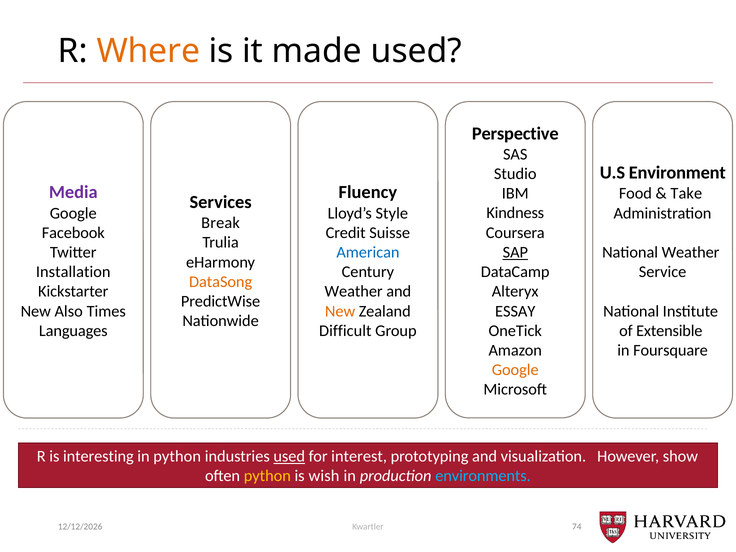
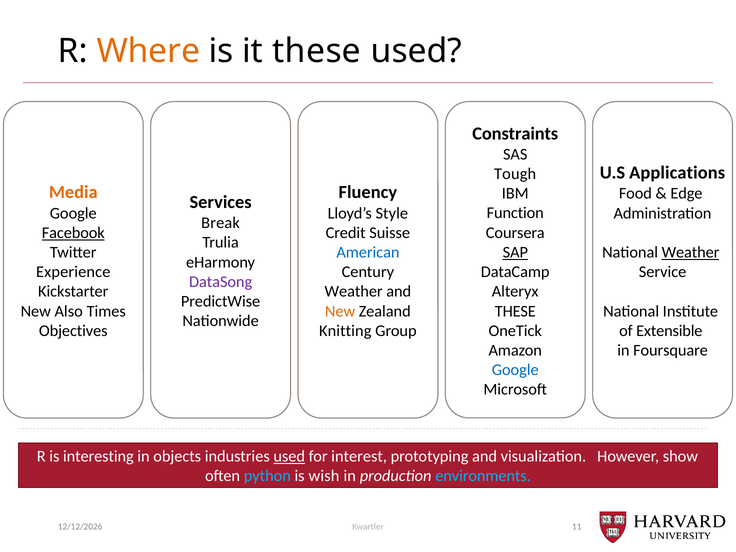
it made: made -> these (317, 51)
Perspective: Perspective -> Constraints (515, 133)
Environment: Environment -> Applications (677, 173)
Studio: Studio -> Tough (515, 174)
Media colour: purple -> orange (73, 192)
Take: Take -> Edge (686, 194)
Kindness: Kindness -> Function (515, 213)
Facebook underline: none -> present (73, 233)
Weather underline: none -> present (691, 252)
Installation: Installation -> Experience (73, 272)
DataSong colour: orange -> purple (221, 282)
ESSAY: ESSAY -> THESE (515, 311)
Languages: Languages -> Objectives (73, 331)
Difficult: Difficult -> Knitting (345, 331)
Google colour: orange -> blue (515, 370)
in python: python -> objects (177, 456)
python colour: yellow -> light blue (267, 476)
74: 74 -> 11 (577, 527)
